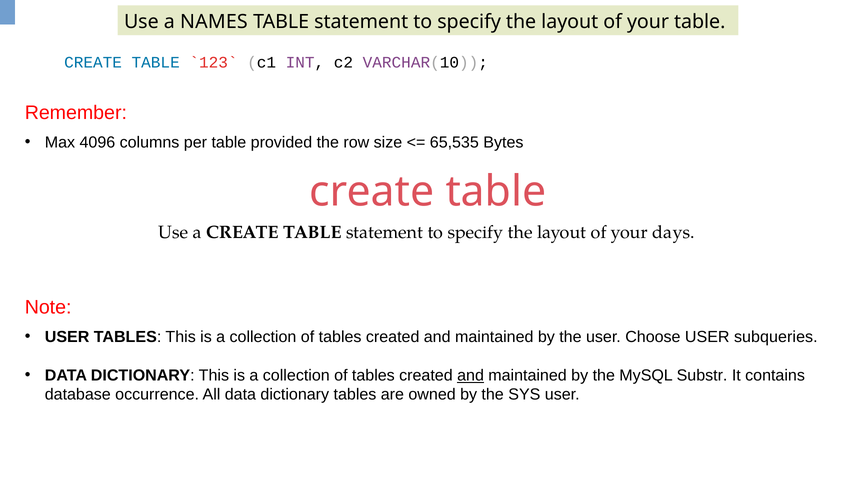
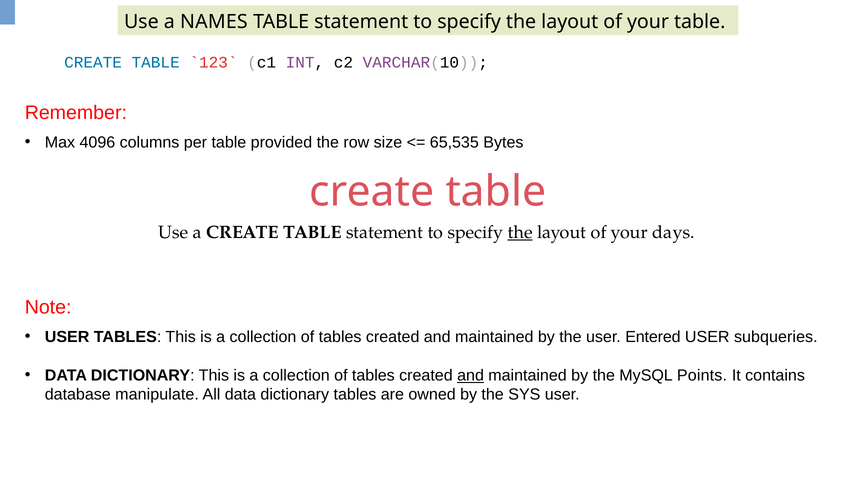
the underline: none -> present (520, 232)
Choose: Choose -> Entered (653, 337)
Substr: Substr -> Points (702, 376)
occurrence: occurrence -> manipulate (157, 395)
